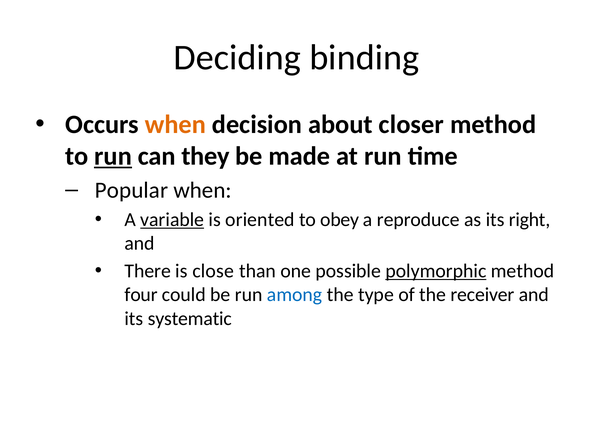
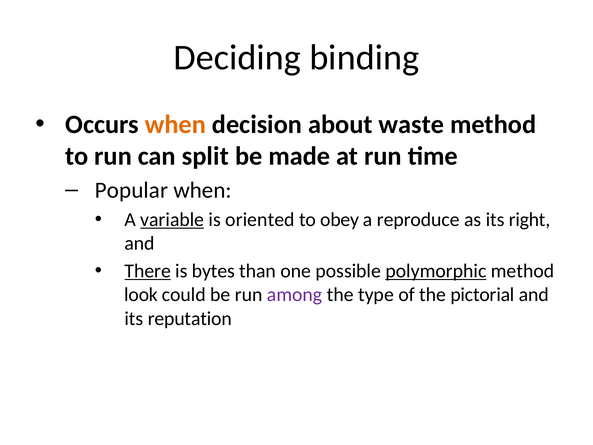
closer: closer -> waste (411, 124)
run underline: present -> none (113, 156)
they: they -> split (205, 156)
There underline: none -> present (148, 271)
close: close -> bytes (213, 271)
four: four -> look (141, 295)
among colour: blue -> purple (295, 295)
receiver: receiver -> pictorial (482, 295)
systematic: systematic -> reputation (190, 318)
